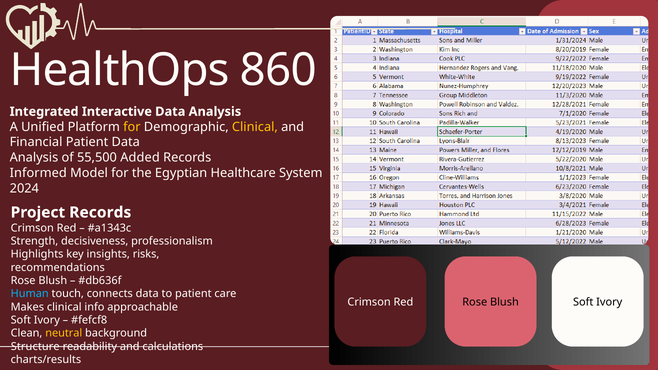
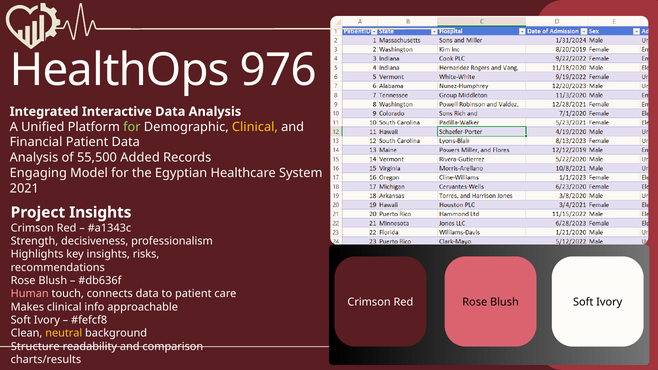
860: 860 -> 976 (278, 70)
for colour: yellow -> light green (132, 127)
Informed: Informed -> Engaging (38, 173)
2024: 2024 -> 2021 (24, 188)
Project Records: Records -> Insights (100, 212)
Human colour: light blue -> pink (30, 294)
calculations: calculations -> comparison (173, 347)
